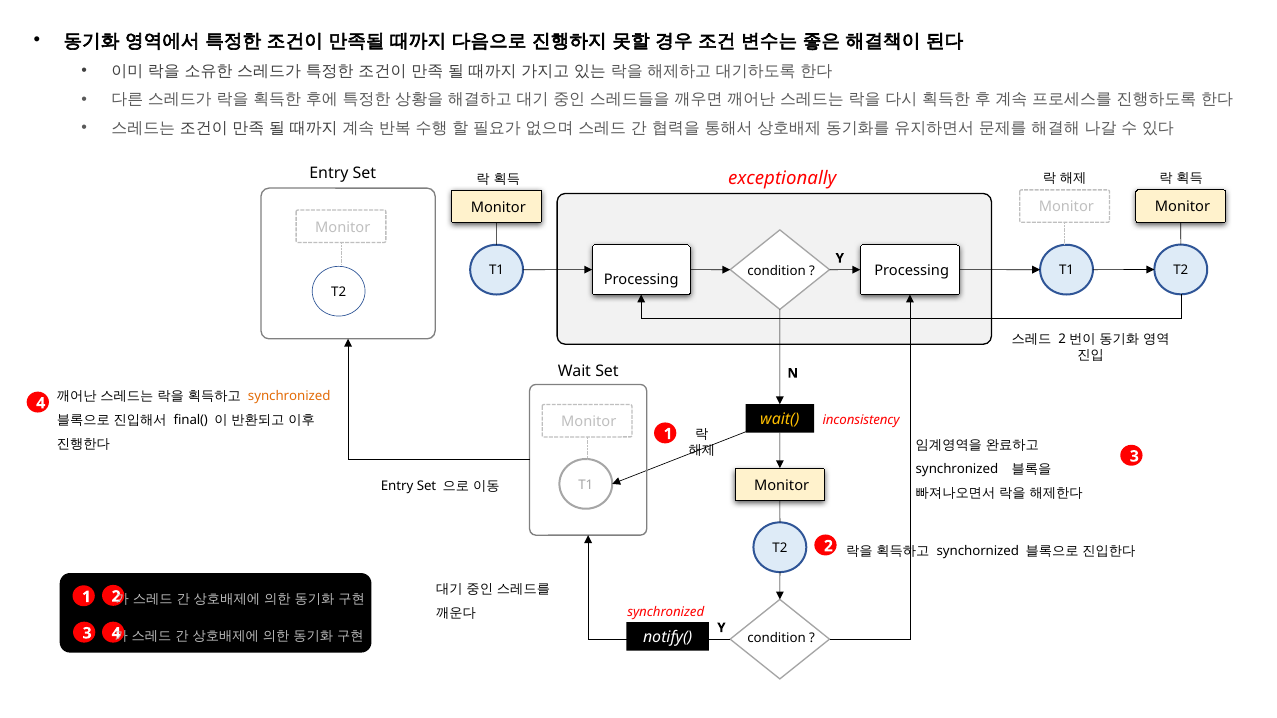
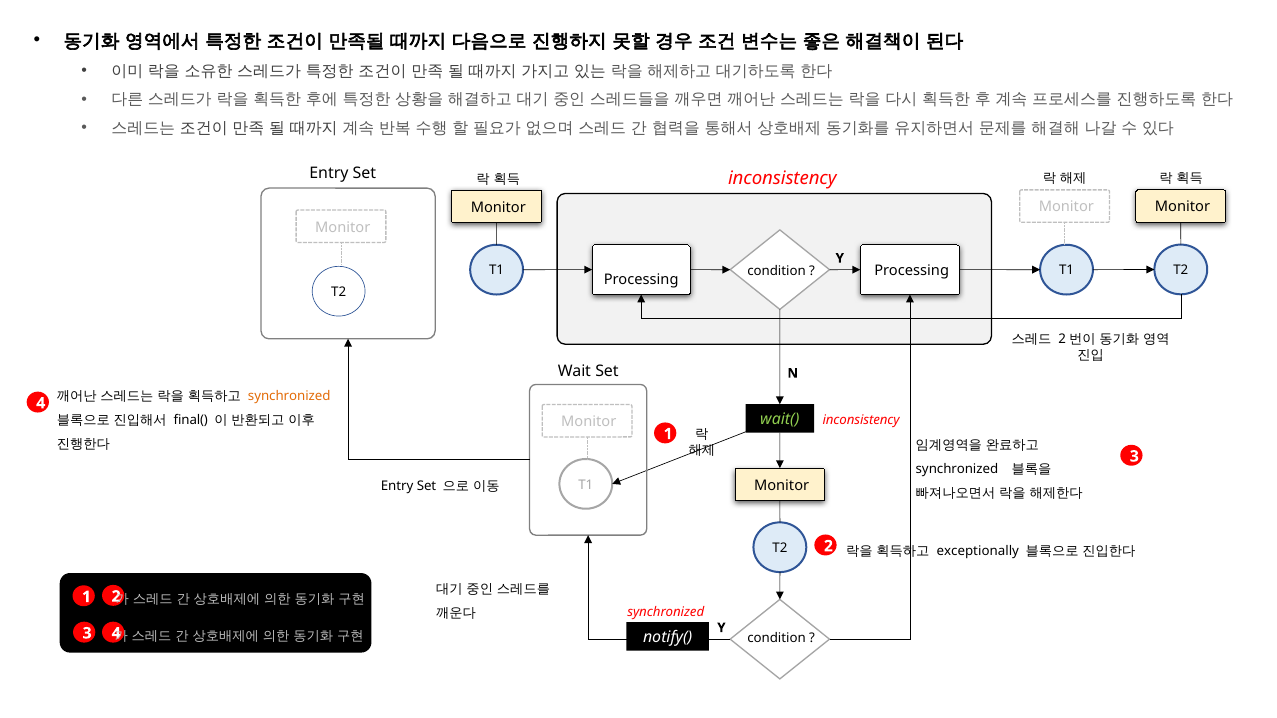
exceptionally: exceptionally -> inconsistency (782, 178)
wait( colour: yellow -> light green (780, 420)
synchornized: synchornized -> exceptionally (978, 551)
